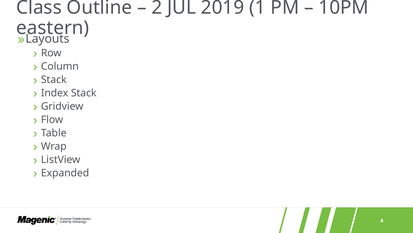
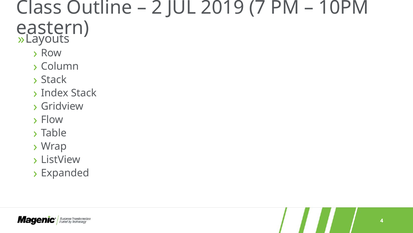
1: 1 -> 7 (257, 7)
